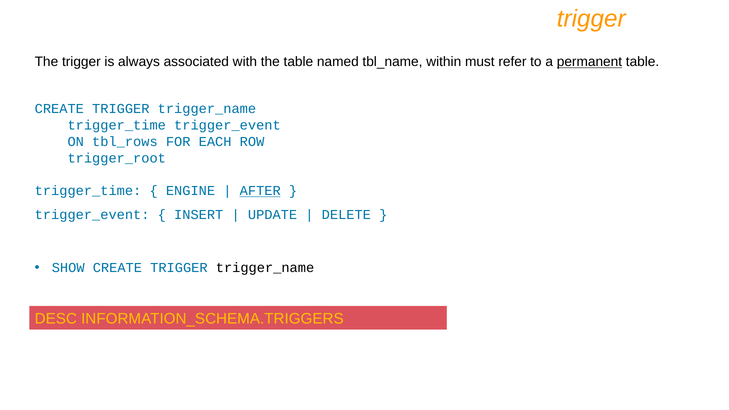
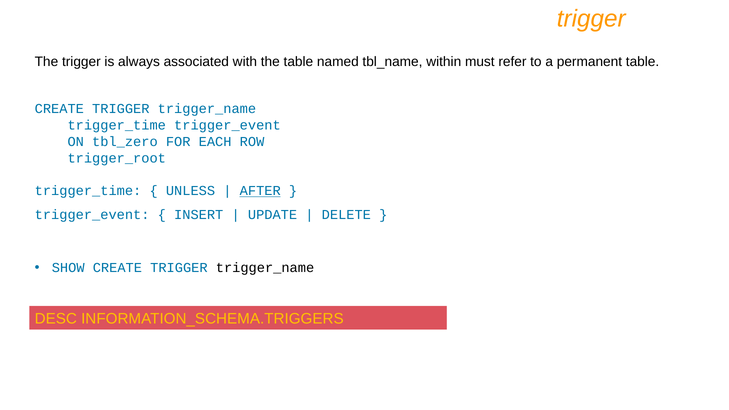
permanent underline: present -> none (589, 62)
tbl_rows: tbl_rows -> tbl_zero (125, 142)
ENGINE: ENGINE -> UNLESS (191, 191)
